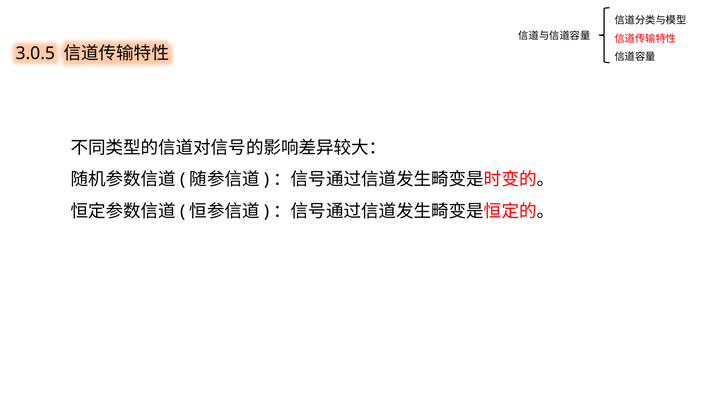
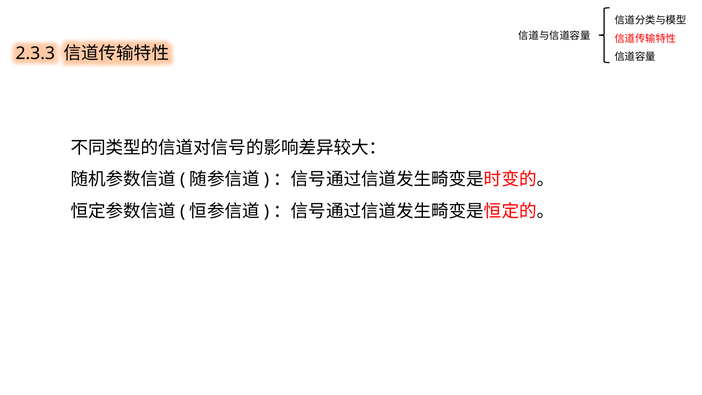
3.0.5: 3.0.5 -> 2.3.3 (35, 54)
